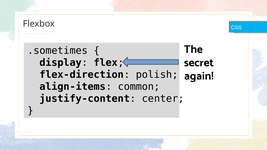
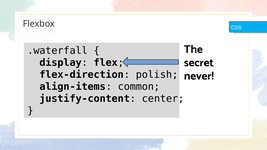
.sometimes: .sometimes -> .waterfall (58, 51)
again: again -> never (199, 76)
